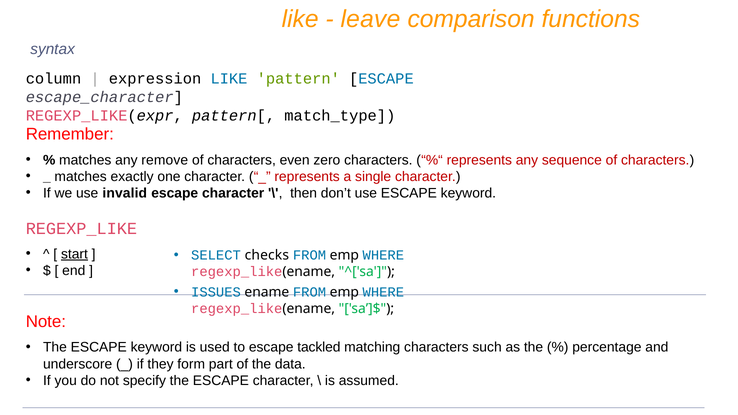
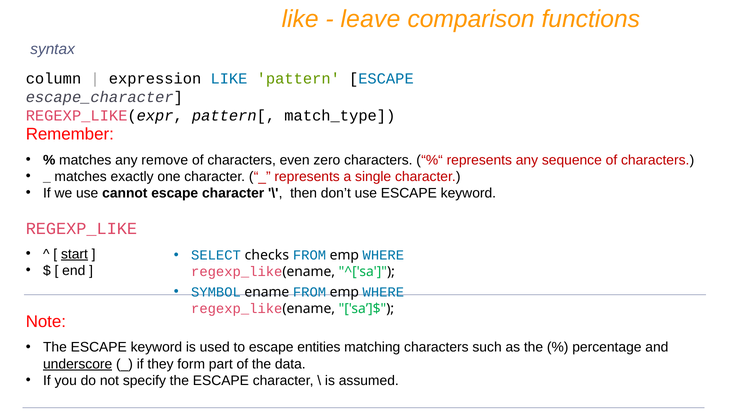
invalid: invalid -> cannot (125, 193)
ISSUES: ISSUES -> SYMBOL (216, 292)
tackled: tackled -> entities (319, 347)
underscore underline: none -> present (78, 364)
